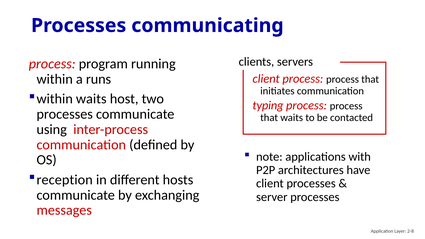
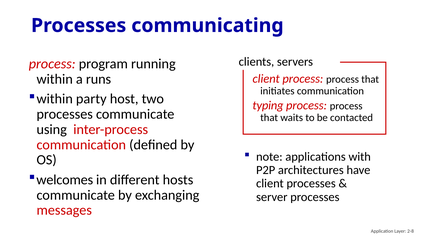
within waits: waits -> party (91, 99)
reception: reception -> welcomes (65, 180)
